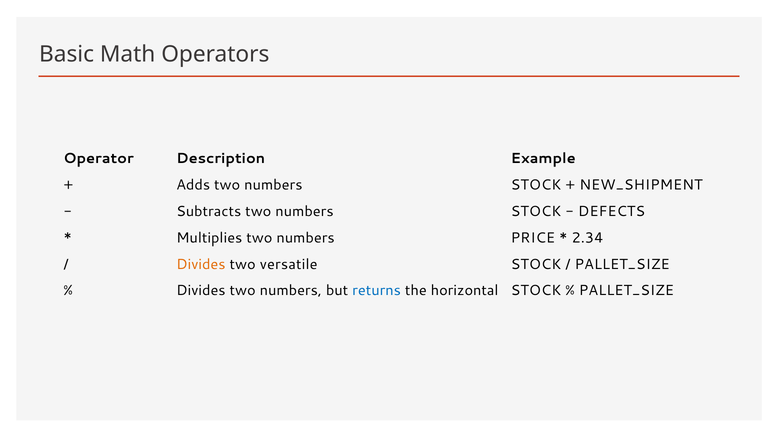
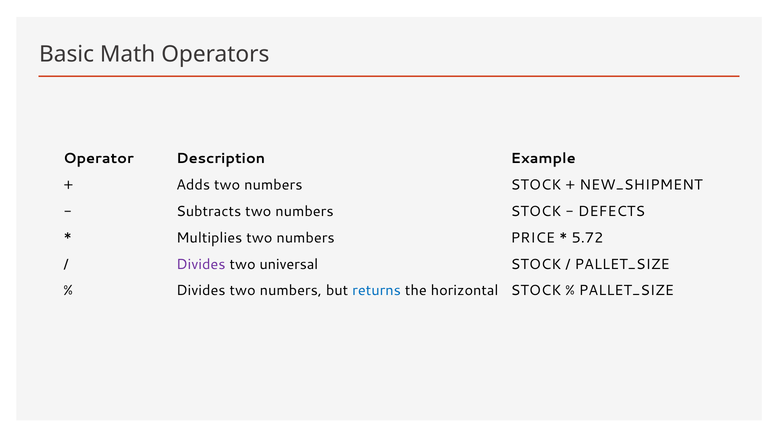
2.34: 2.34 -> 5.72 (587, 238)
Divides colour: orange -> purple (201, 265)
versatile: versatile -> universal (289, 265)
